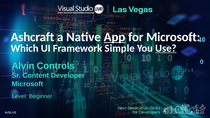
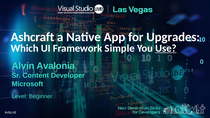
App underline: present -> none (115, 37)
for Microsoft: Microsoft -> Upgrades (173, 37)
Controls: Controls -> Avalonia (56, 66)
